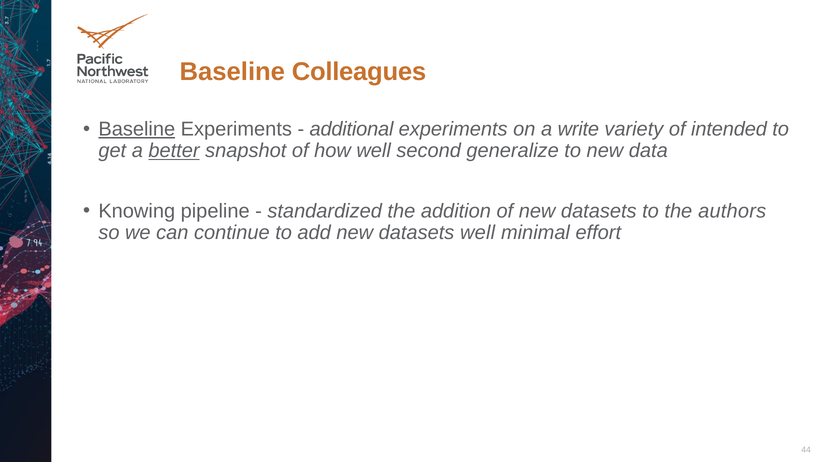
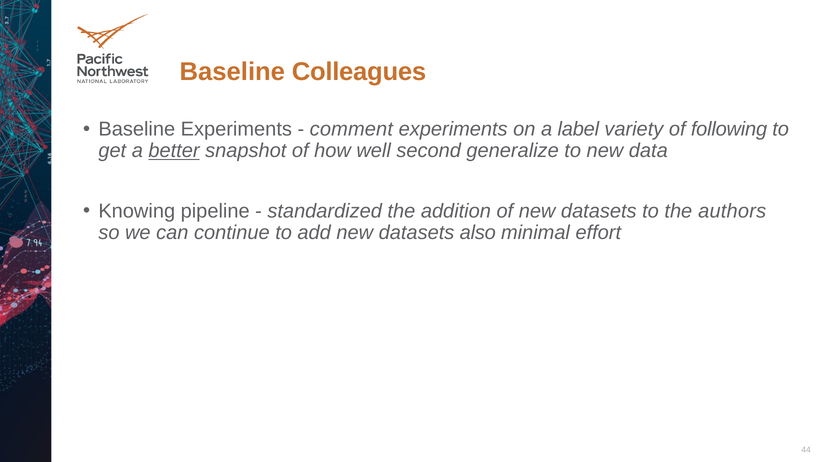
Baseline underline: present -> none (137, 129)
additional: additional -> comment (351, 129)
write: write -> label (578, 129)
intended: intended -> following (729, 129)
datasets well: well -> also (478, 233)
